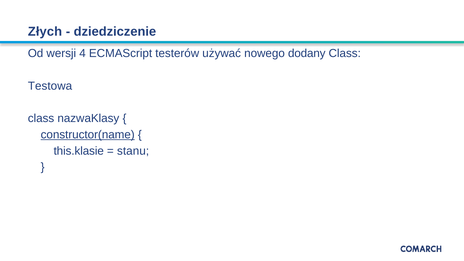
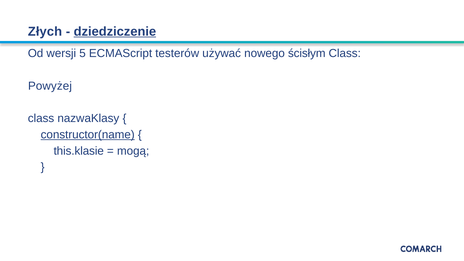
dziedziczenie underline: none -> present (115, 32)
4: 4 -> 5 (83, 53)
dodany: dodany -> ścisłym (307, 53)
Testowa: Testowa -> Powyżej (50, 86)
stanu: stanu -> mogą (133, 151)
